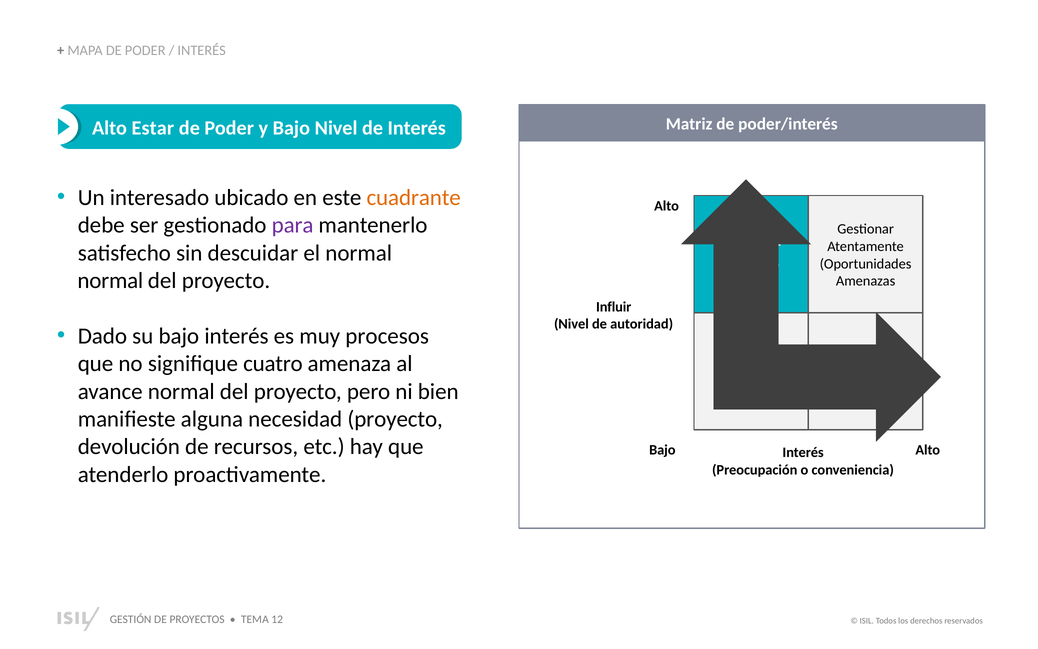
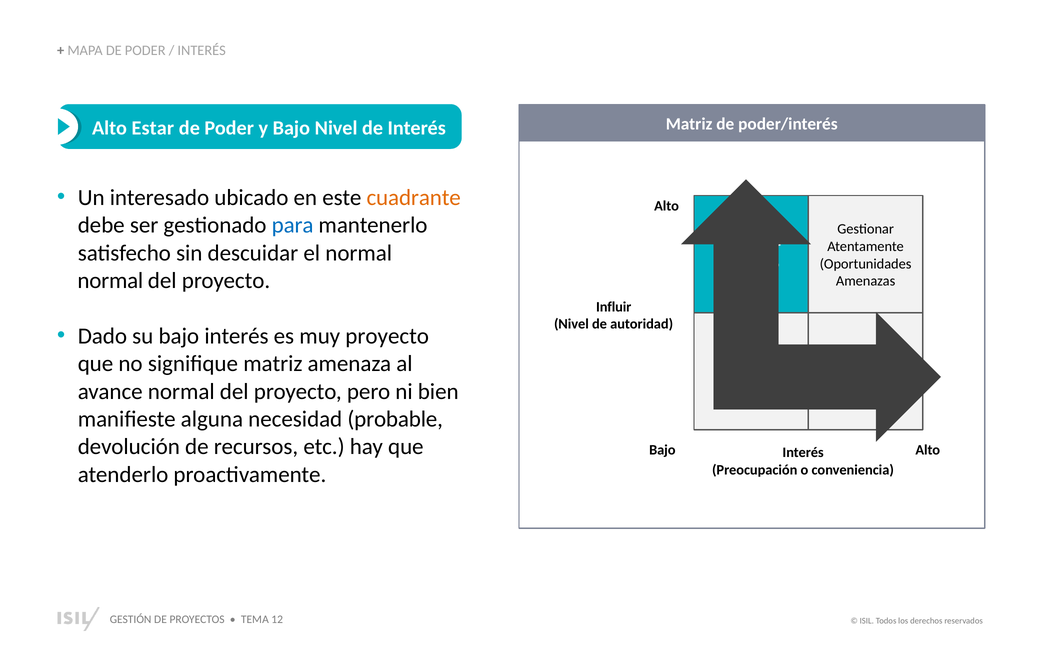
para colour: purple -> blue (293, 225)
muy procesos: procesos -> proyecto (387, 336)
signifique cuatro: cuatro -> matriz (273, 364)
necesidad proyecto: proyecto -> probable (395, 419)
